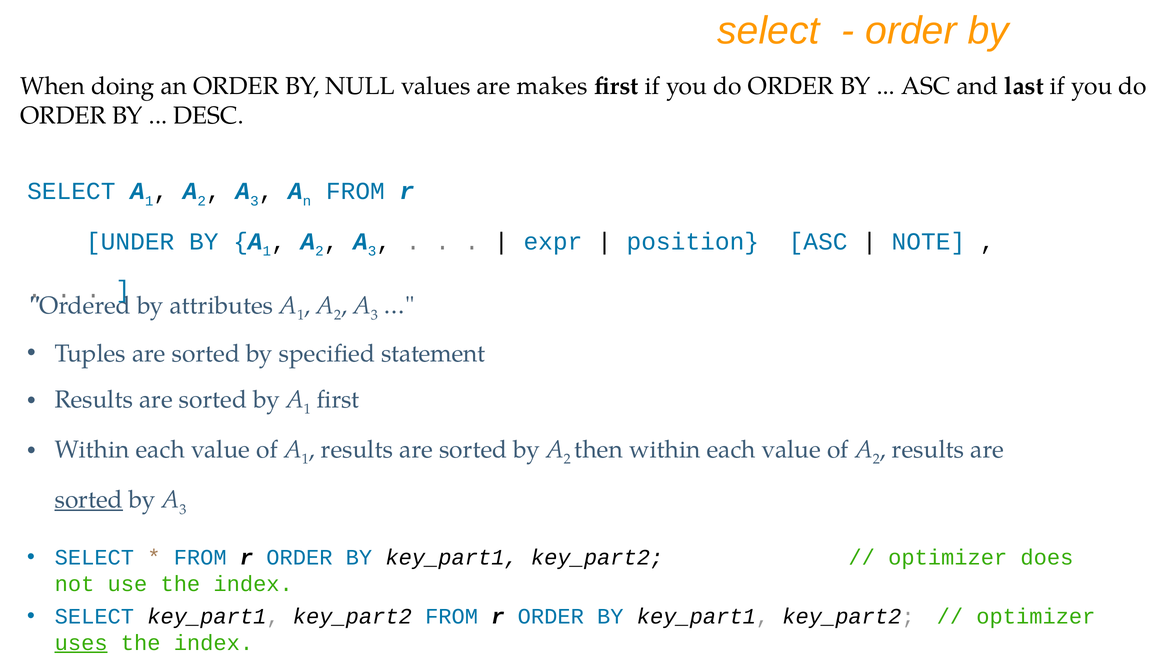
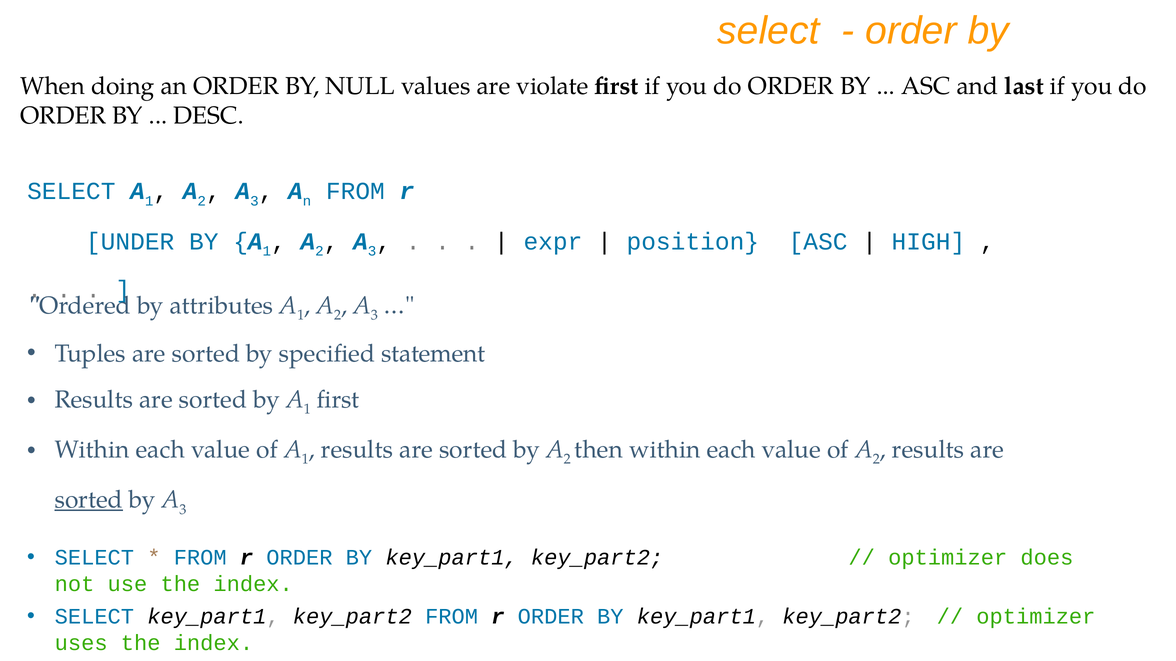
makes: makes -> violate (552, 86)
NOTE: NOTE -> HIGH (928, 242)
uses underline: present -> none (81, 643)
